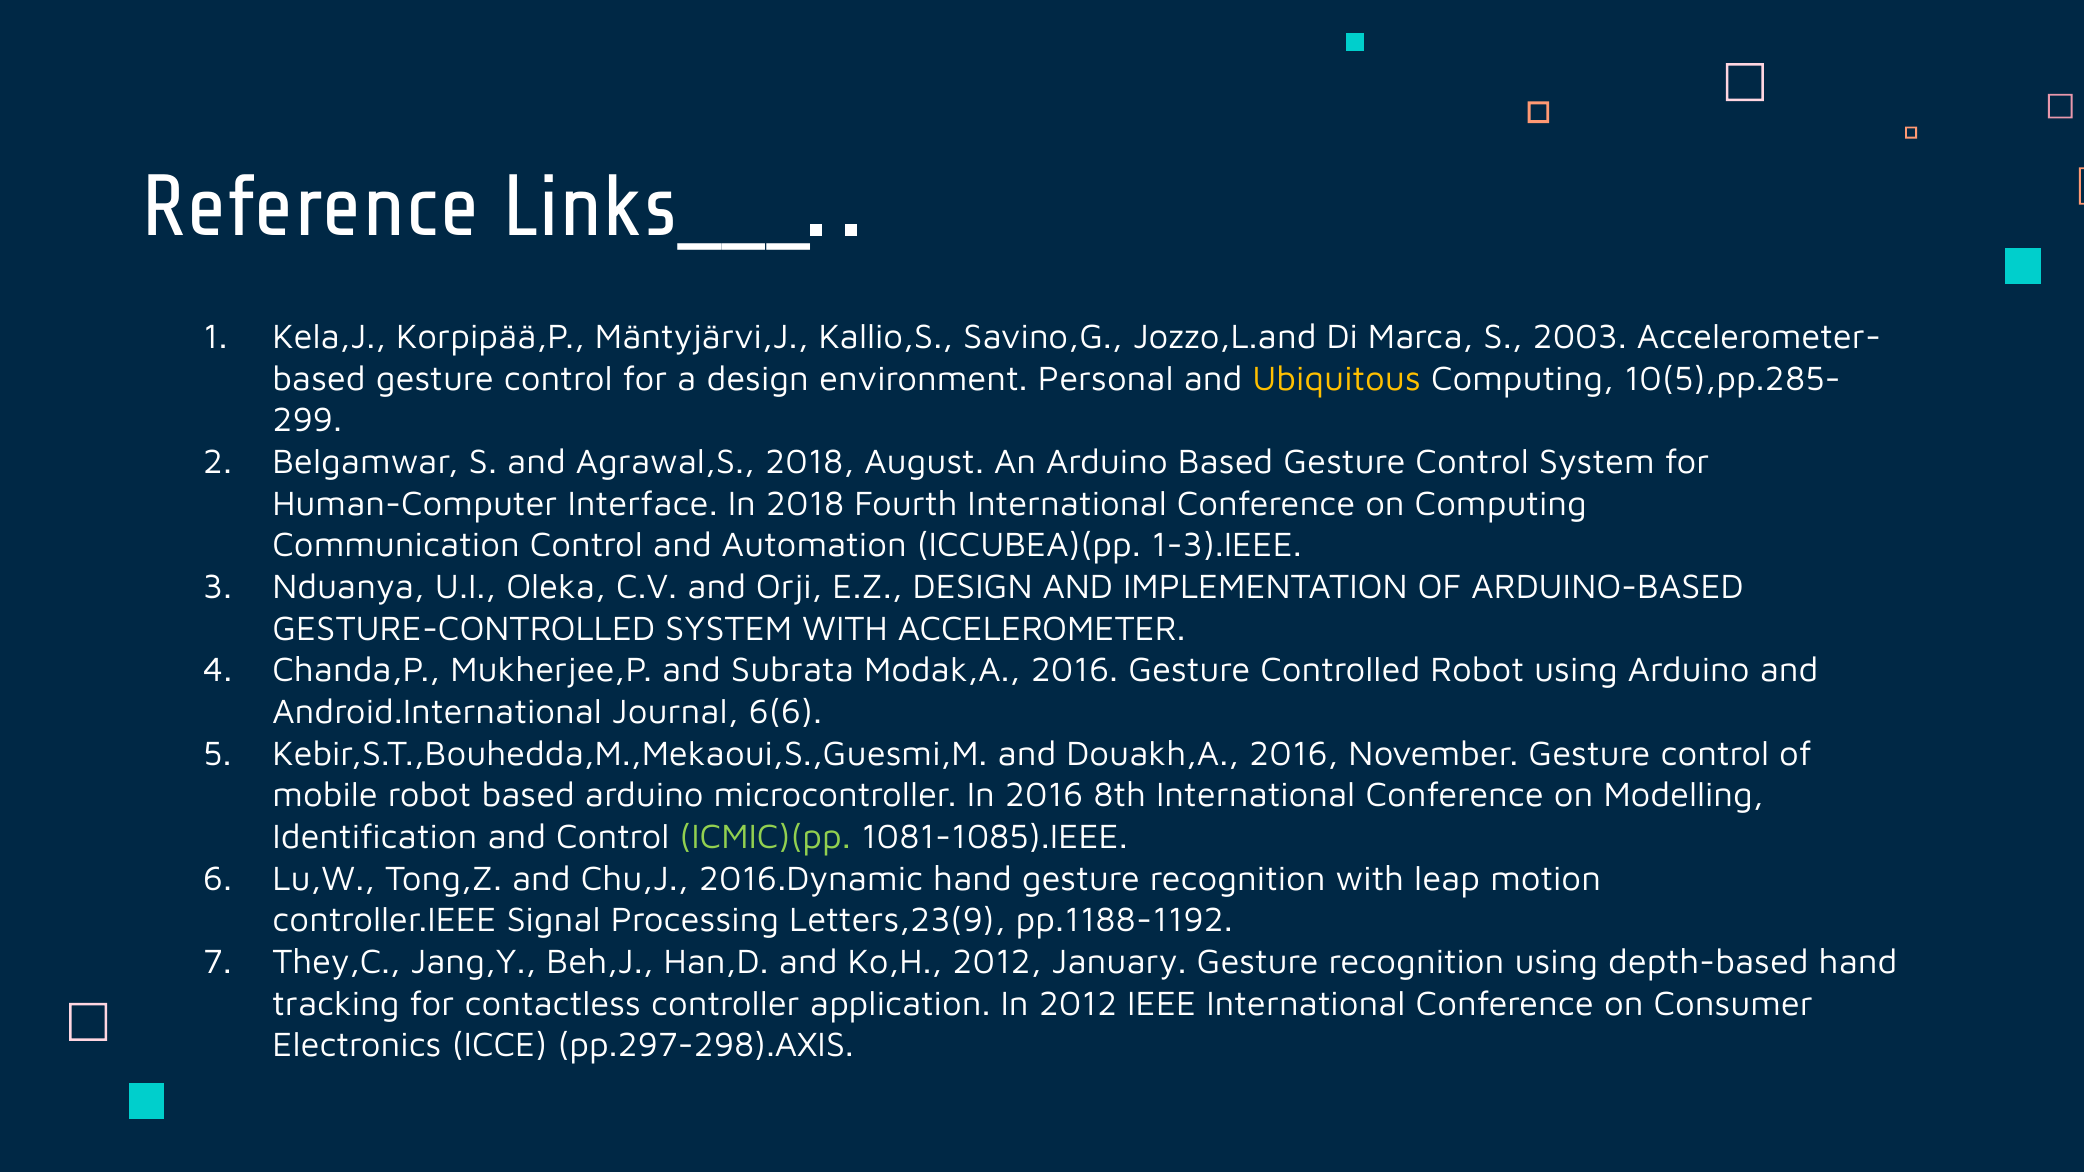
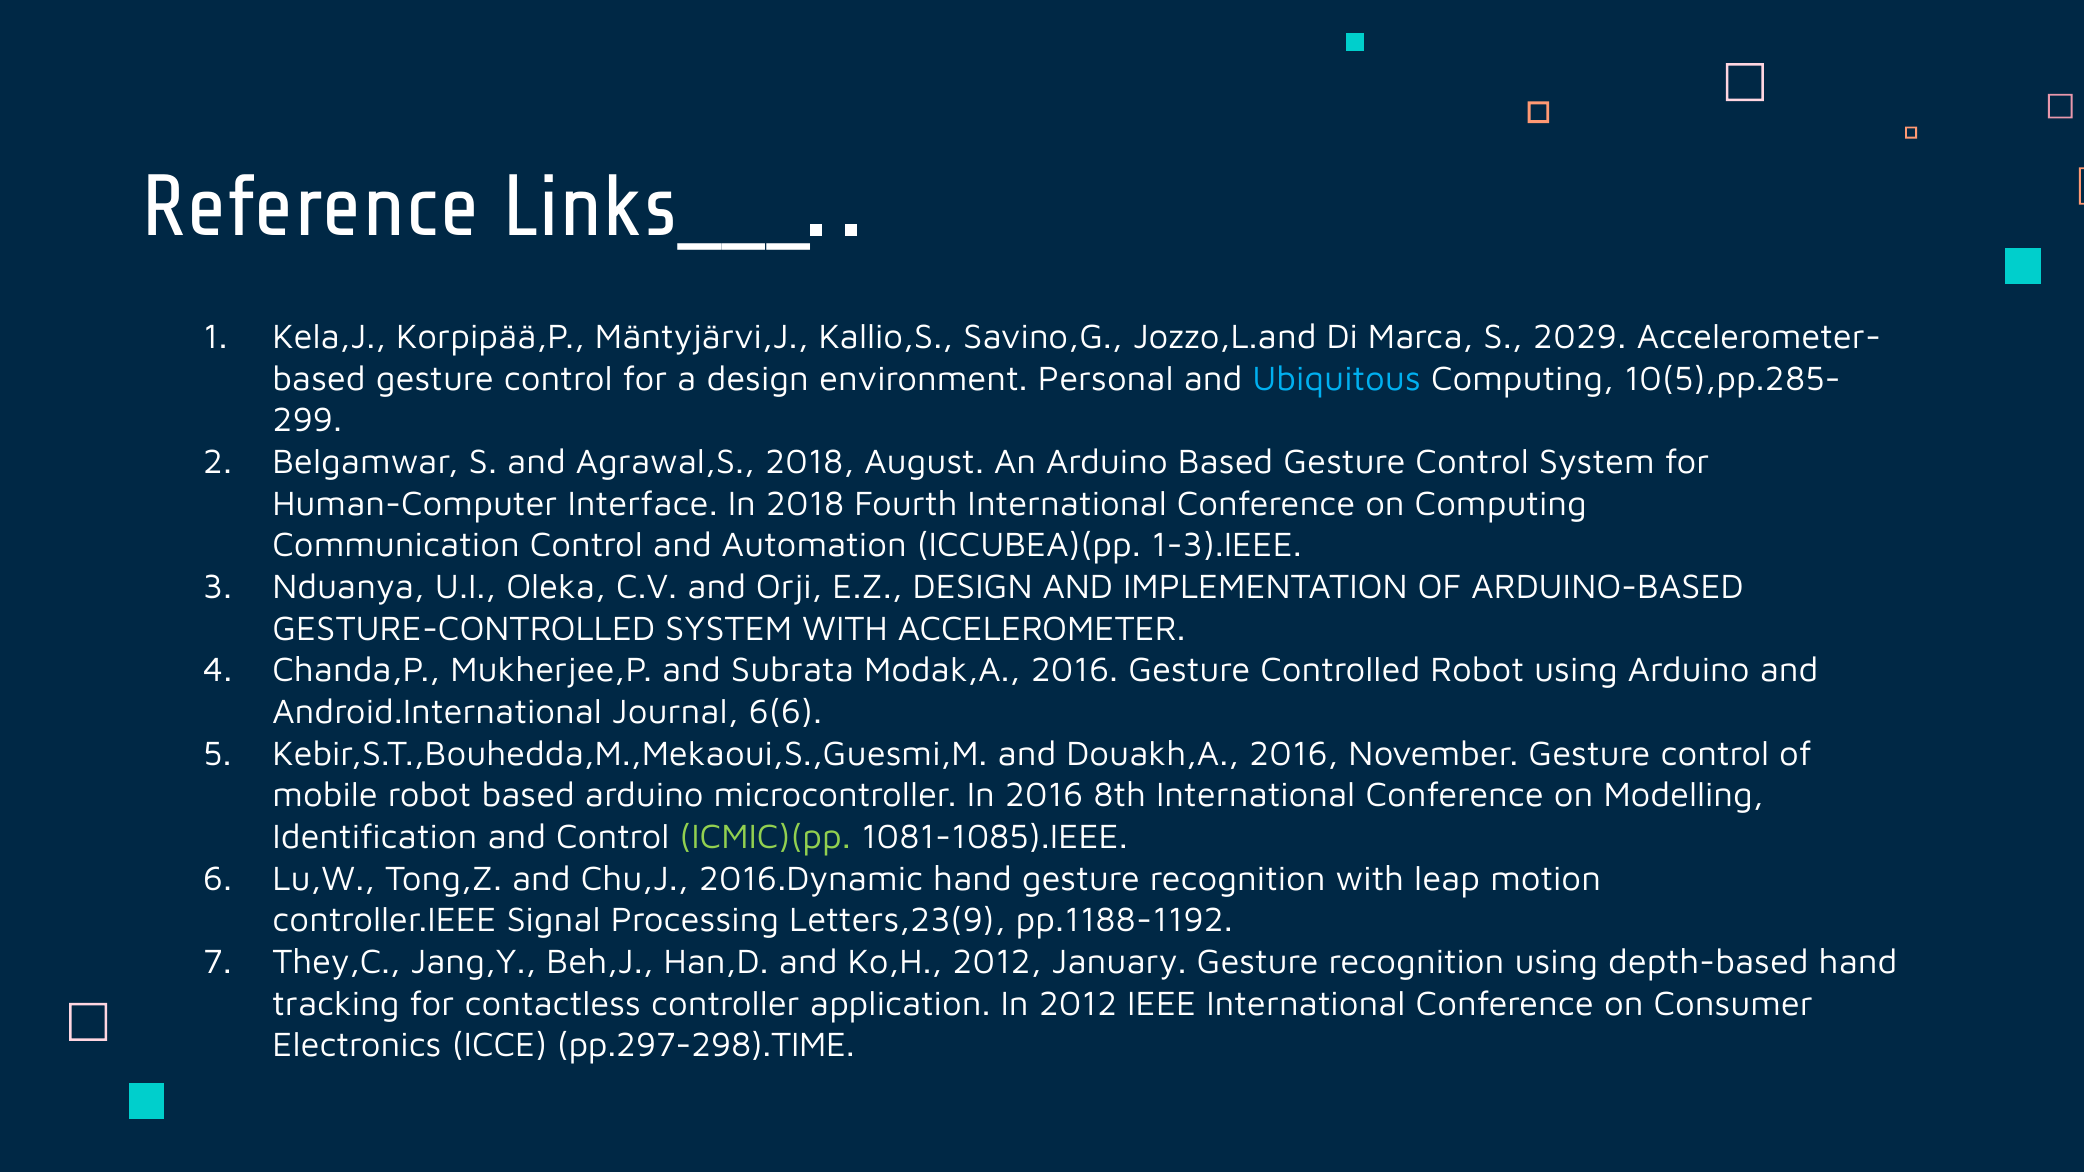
2003: 2003 -> 2029 (1580, 337)
Ubiquitous colour: yellow -> light blue (1337, 379)
pp.297-298).AXIS: pp.297-298).AXIS -> pp.297-298).TIME (706, 1046)
